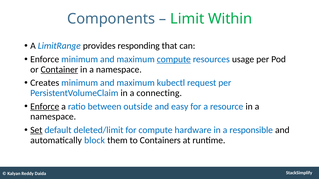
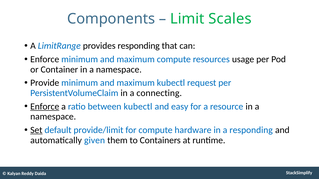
Within: Within -> Scales (230, 19)
compute underline: present -> none (174, 59)
Container underline: present -> none (59, 70)
Creates: Creates -> Provide (45, 83)
between outside: outside -> kubectl (138, 107)
deleted/limit: deleted/limit -> provide/limit (99, 130)
a responsible: responsible -> responding (251, 130)
block: block -> given (95, 141)
